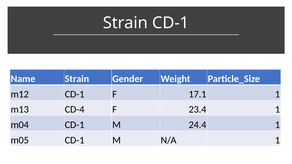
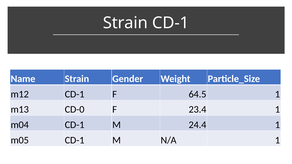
17.1: 17.1 -> 64.5 (197, 94)
CD-4: CD-4 -> CD-0 (75, 110)
